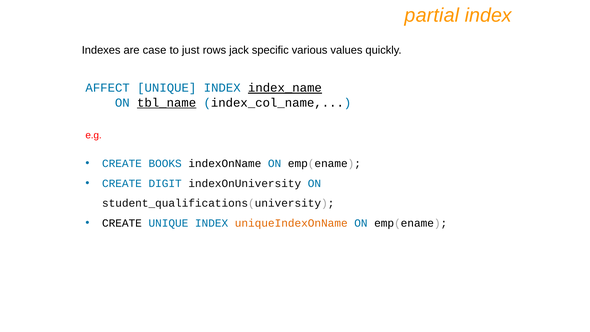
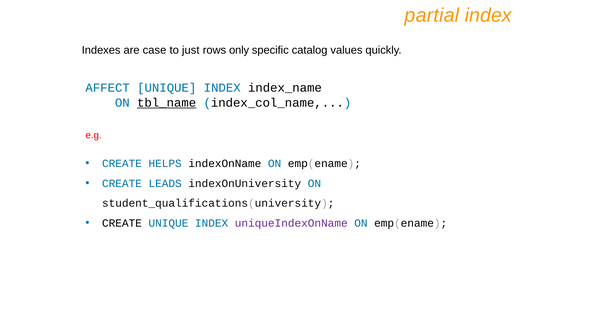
jack: jack -> only (239, 50)
various: various -> catalog (310, 50)
index_name underline: present -> none (285, 88)
BOOKS: BOOKS -> HELPS (165, 163)
DIGIT: DIGIT -> LEADS (165, 183)
uniqueIndexOnName colour: orange -> purple (291, 223)
